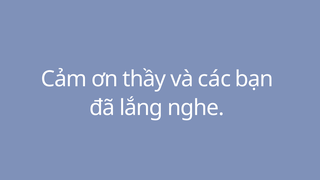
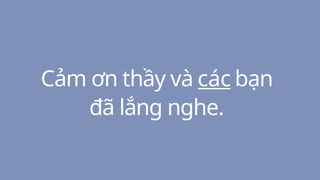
các underline: none -> present (214, 79)
